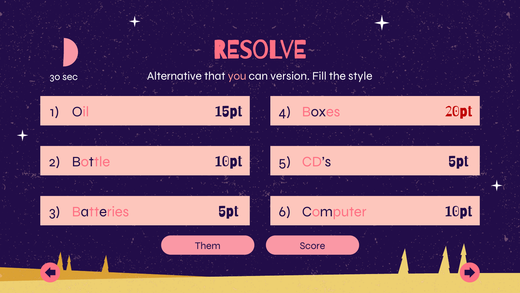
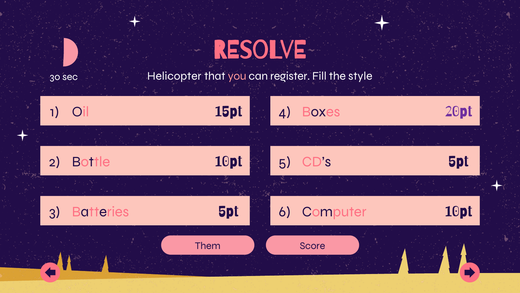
Alternative: Alternative -> Helicopter (174, 76)
version: version -> register (290, 76)
20pt colour: red -> purple (459, 112)
